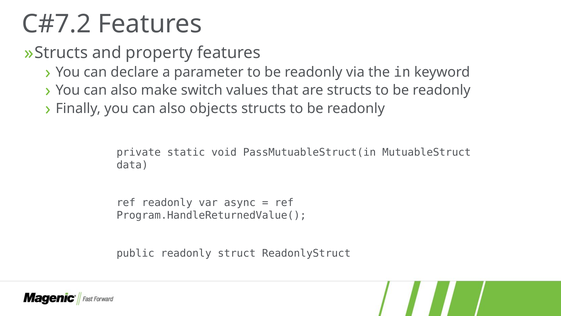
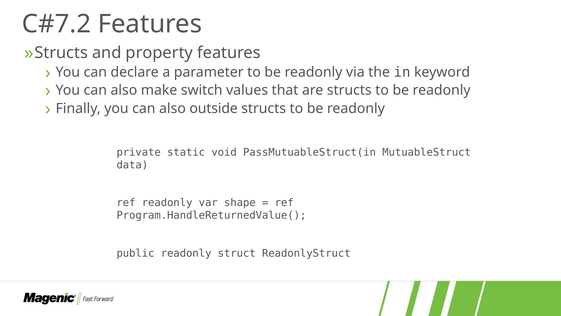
objects: objects -> outside (214, 108)
async: async -> shape (240, 202)
